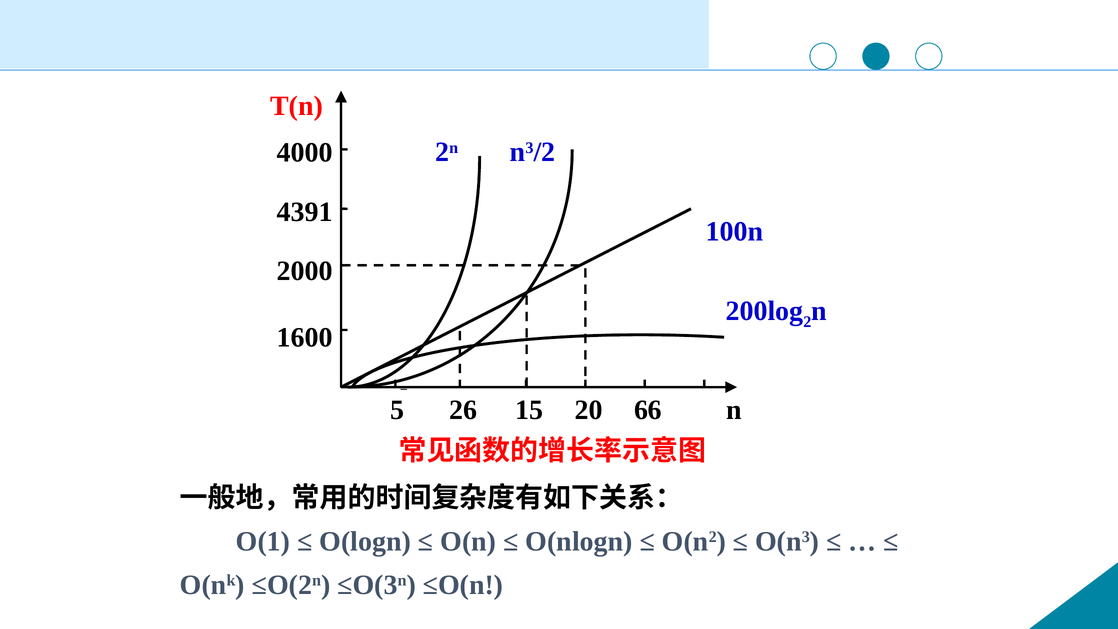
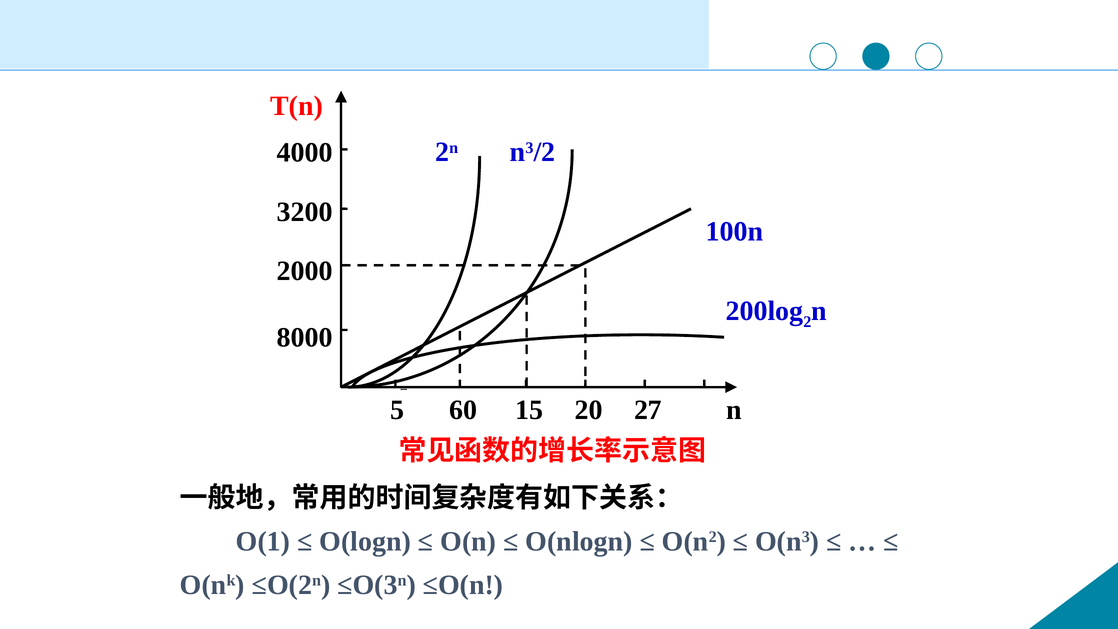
4391: 4391 -> 3200 (305, 212)
1600: 1600 -> 8000 (305, 337)
26: 26 -> 60 (463, 410)
66: 66 -> 27 (648, 410)
